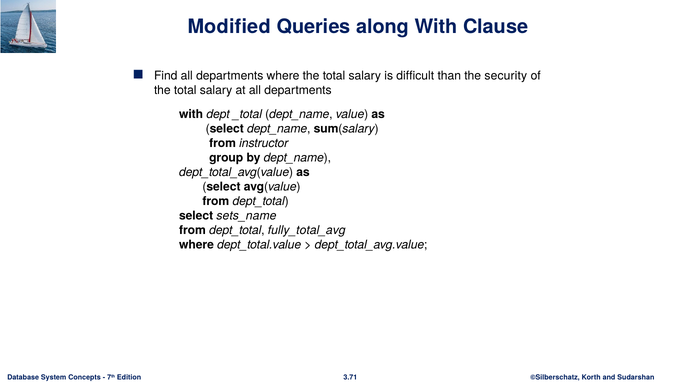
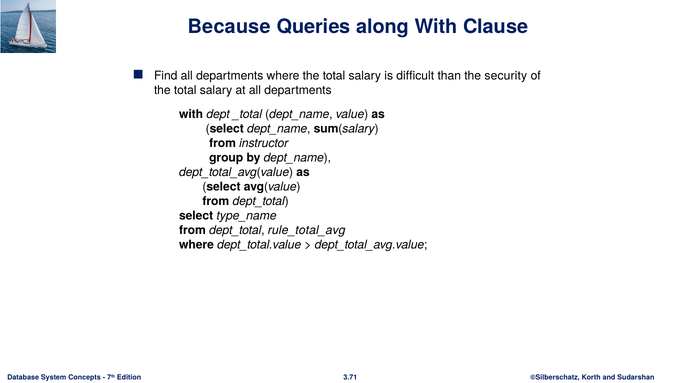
Modified: Modified -> Because (229, 27)
sets_name: sets_name -> type_name (246, 216)
fully_total_avg: fully_total_avg -> rule_total_avg (307, 230)
